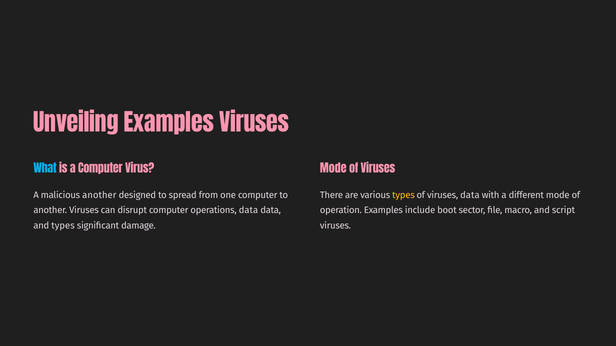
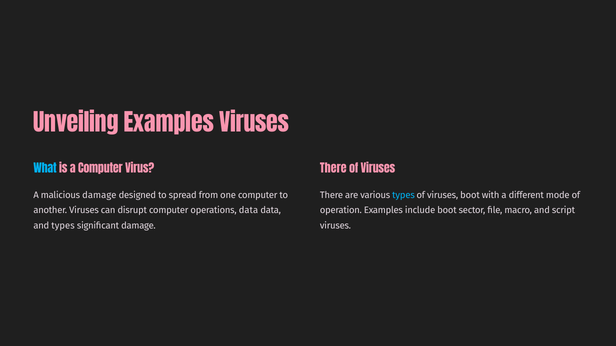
Mode: Mode -> There (333, 169)
malicious another: another -> damage (99, 195)
types colour: yellow -> light blue (403, 195)
viruses data: data -> boot (470, 195)
